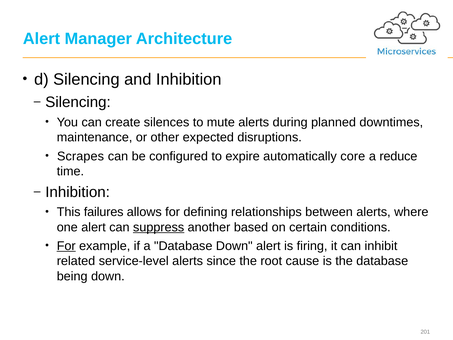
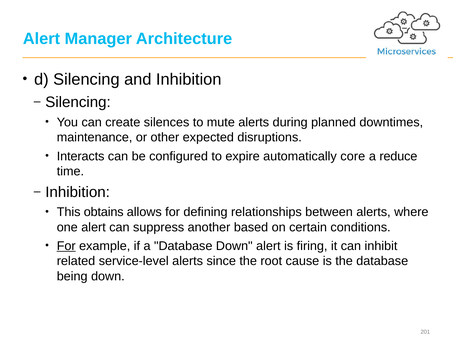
Scrapes: Scrapes -> Interacts (81, 156)
failures: failures -> obtains (104, 212)
suppress underline: present -> none (159, 227)
